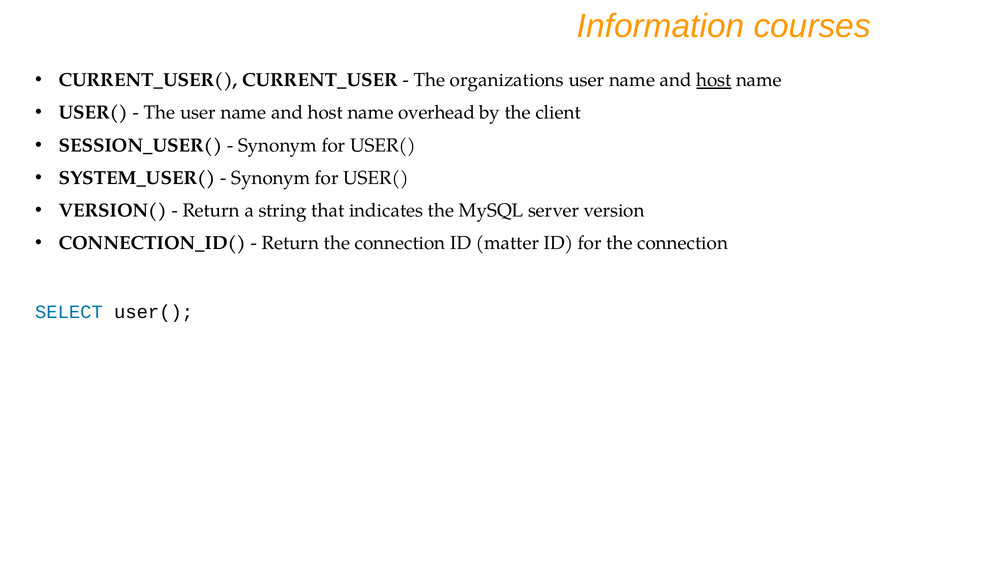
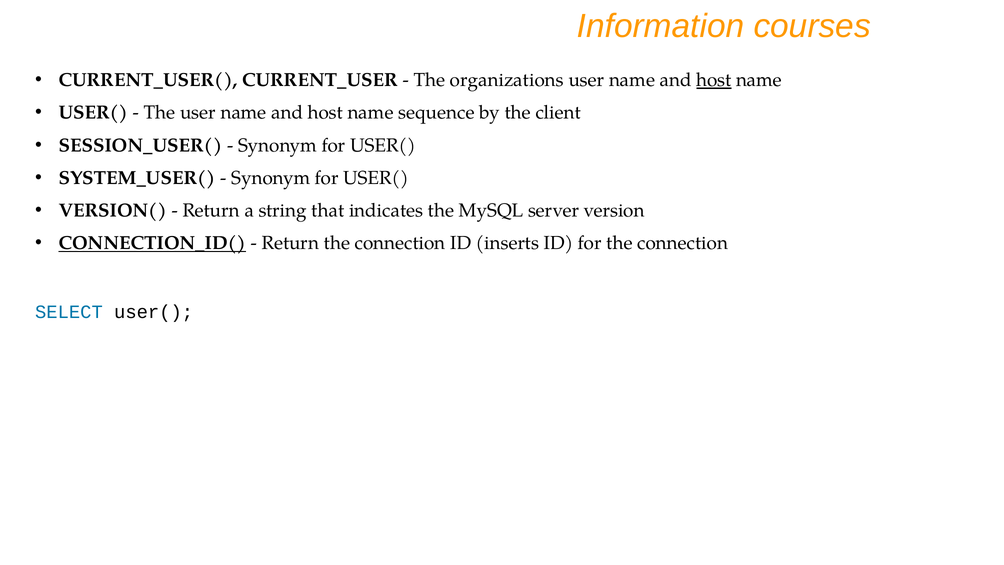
overhead: overhead -> sequence (436, 113)
CONNECTION_ID( underline: none -> present (152, 243)
matter: matter -> inserts (507, 243)
